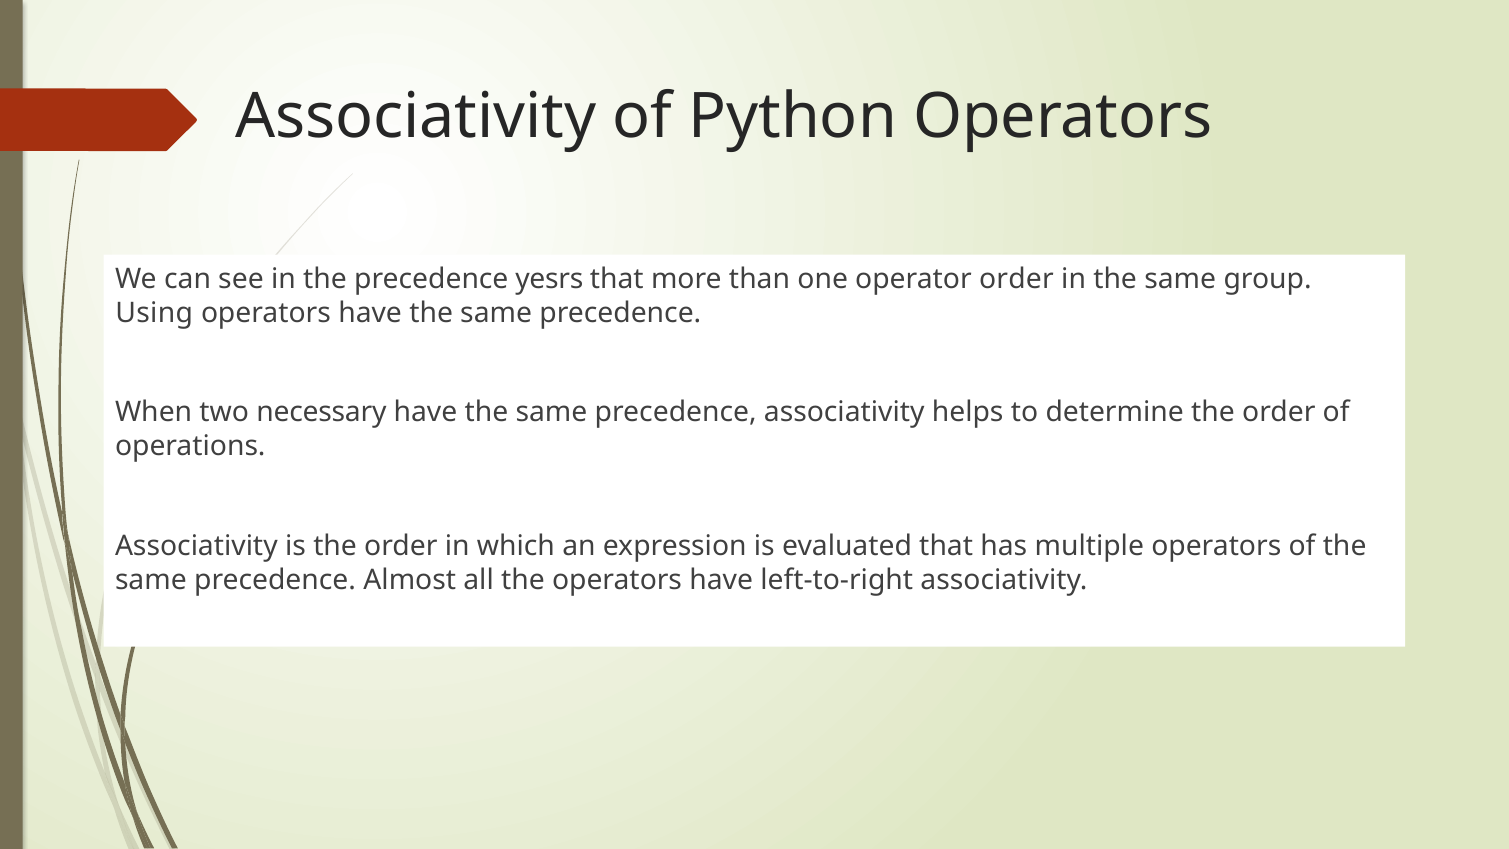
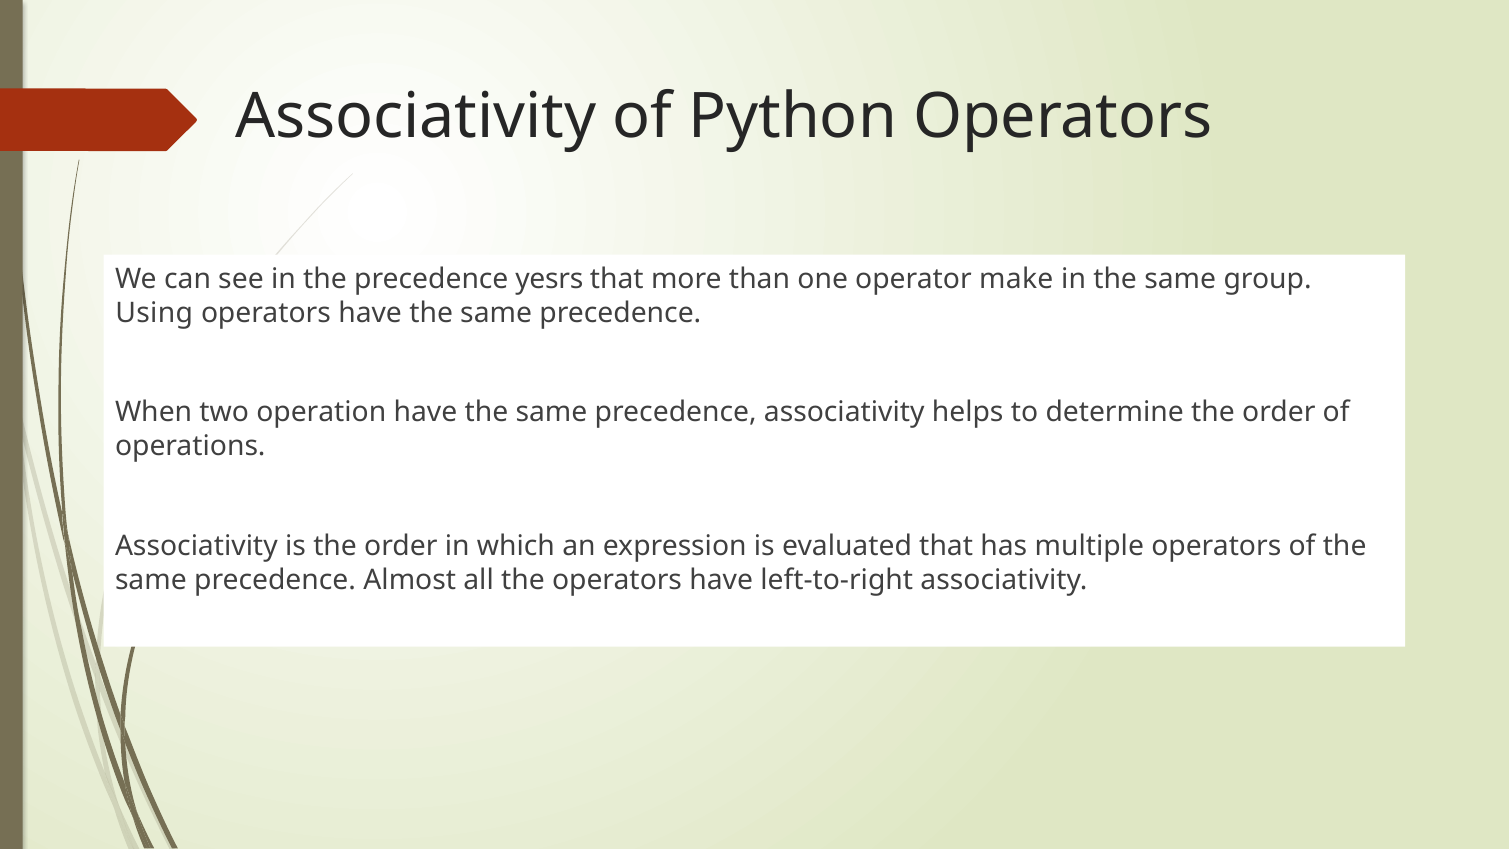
operator order: order -> make (1016, 279)
necessary: necessary -> operation (321, 412)
